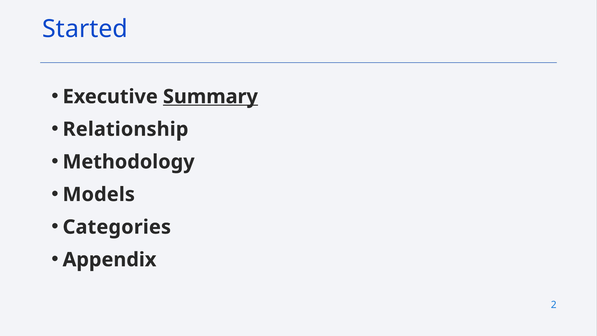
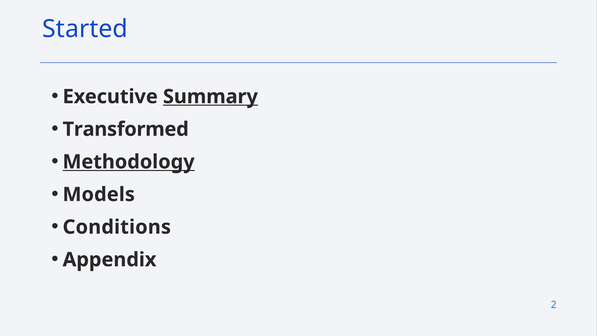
Relationship: Relationship -> Transformed (126, 129)
Methodology underline: none -> present (129, 162)
Categories: Categories -> Conditions (117, 227)
